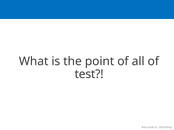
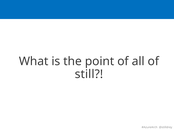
test: test -> still (89, 74)
